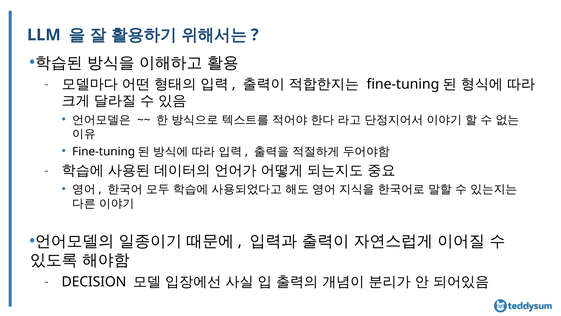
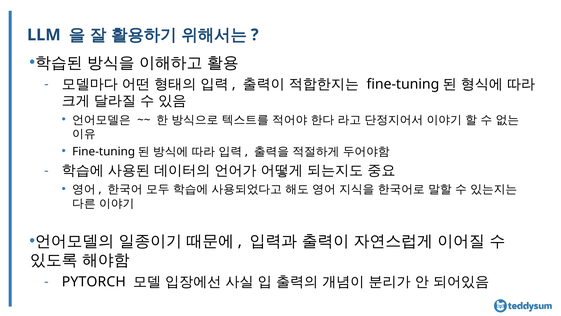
DECISION: DECISION -> PYTORCH (94, 281)
